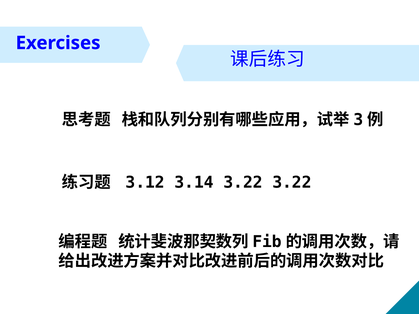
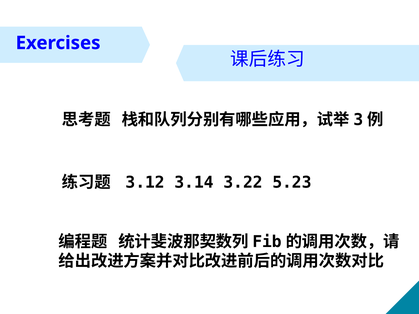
3.22 3.22: 3.22 -> 5.23 (292, 183)
